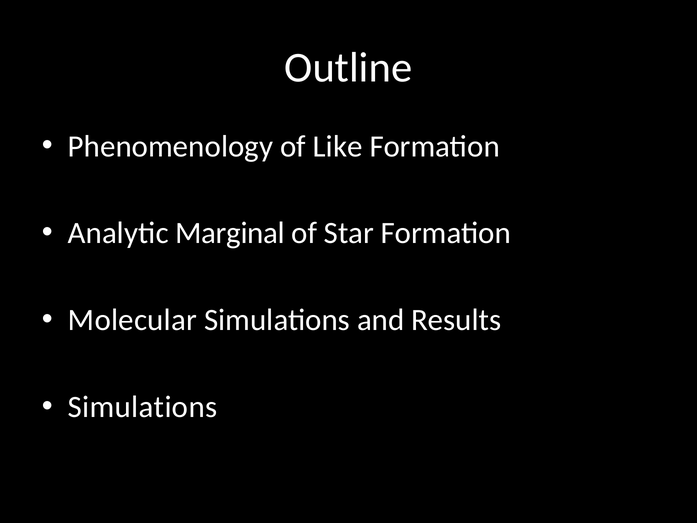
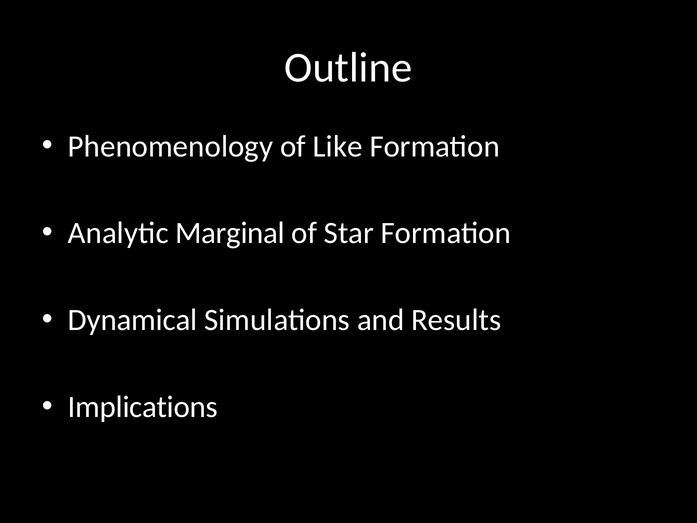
Molecular: Molecular -> Dynamical (133, 320)
Simulations: Simulations -> Implications (143, 407)
